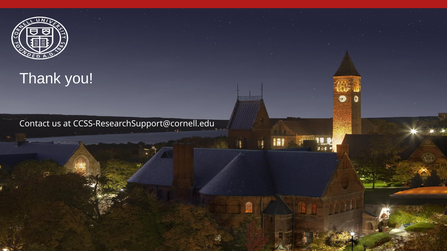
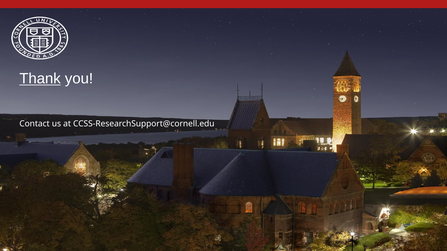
Thank underline: none -> present (40, 79)
